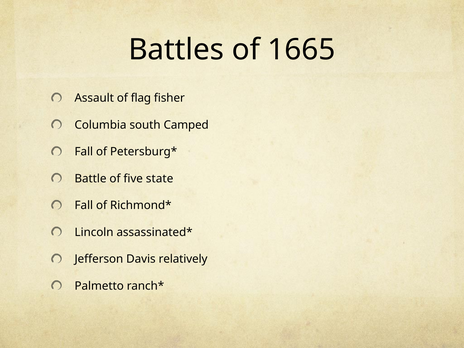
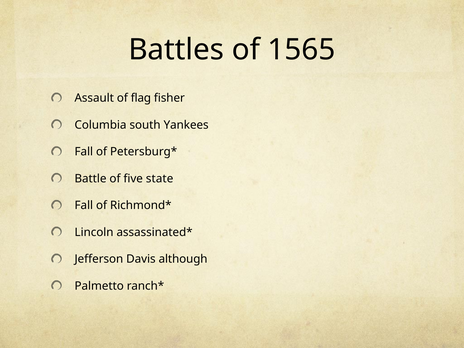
1665: 1665 -> 1565 (302, 50)
Camped: Camped -> Yankees (186, 125)
relatively: relatively -> although (183, 259)
